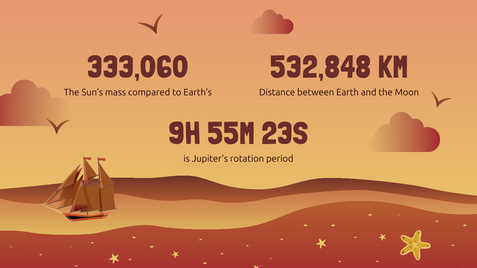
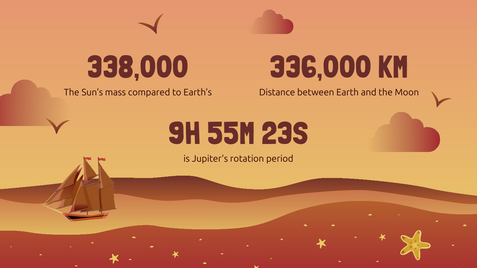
333,060: 333,060 -> 338,000 (138, 67)
532,848: 532,848 -> 336,000 (321, 67)
